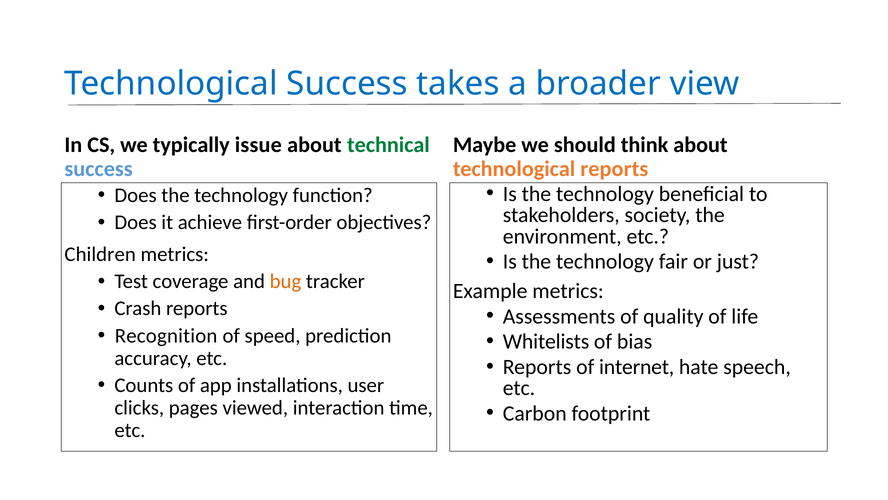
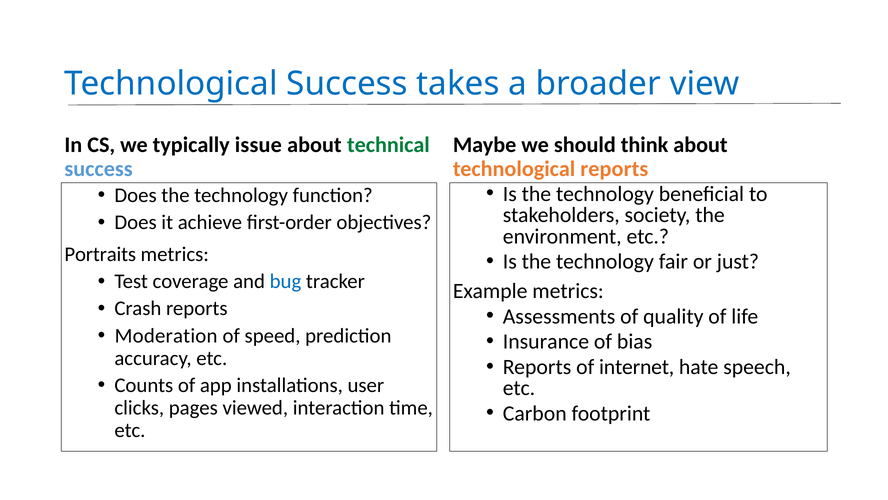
Children: Children -> Portraits (100, 254)
bug colour: orange -> blue (285, 281)
Recognition: Recognition -> Moderation (166, 335)
Whitelists: Whitelists -> Insurance (546, 341)
